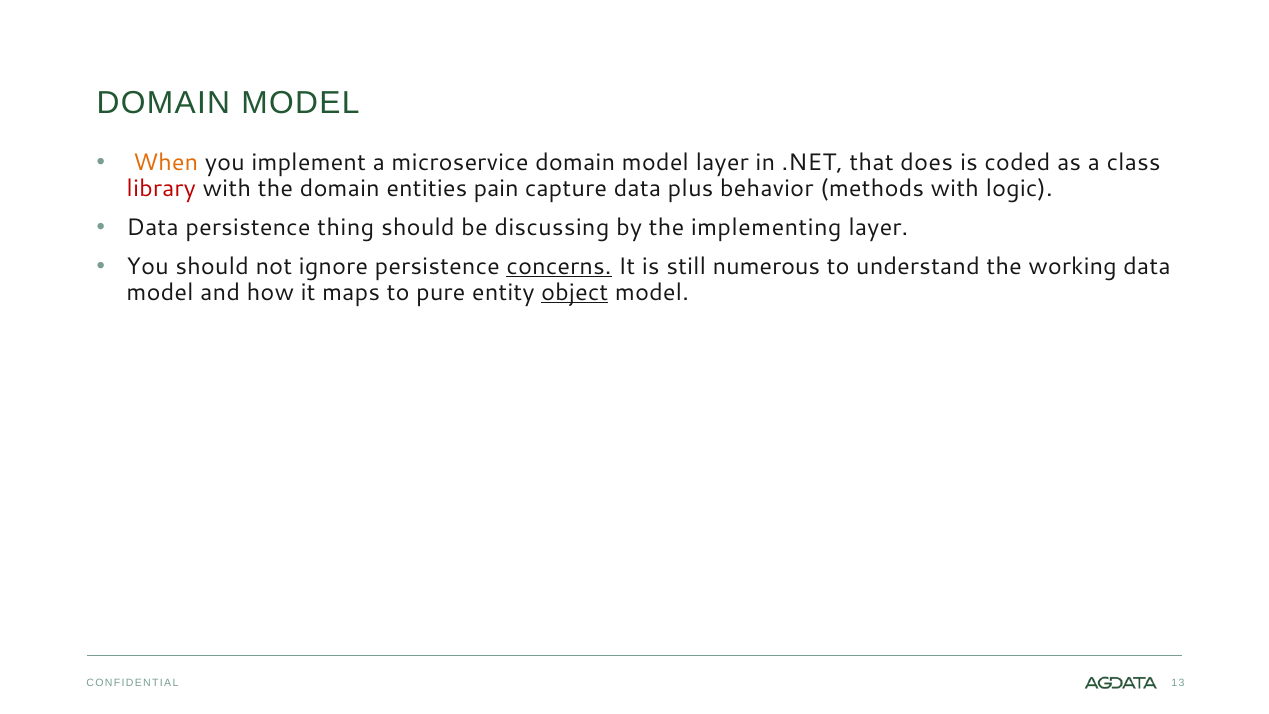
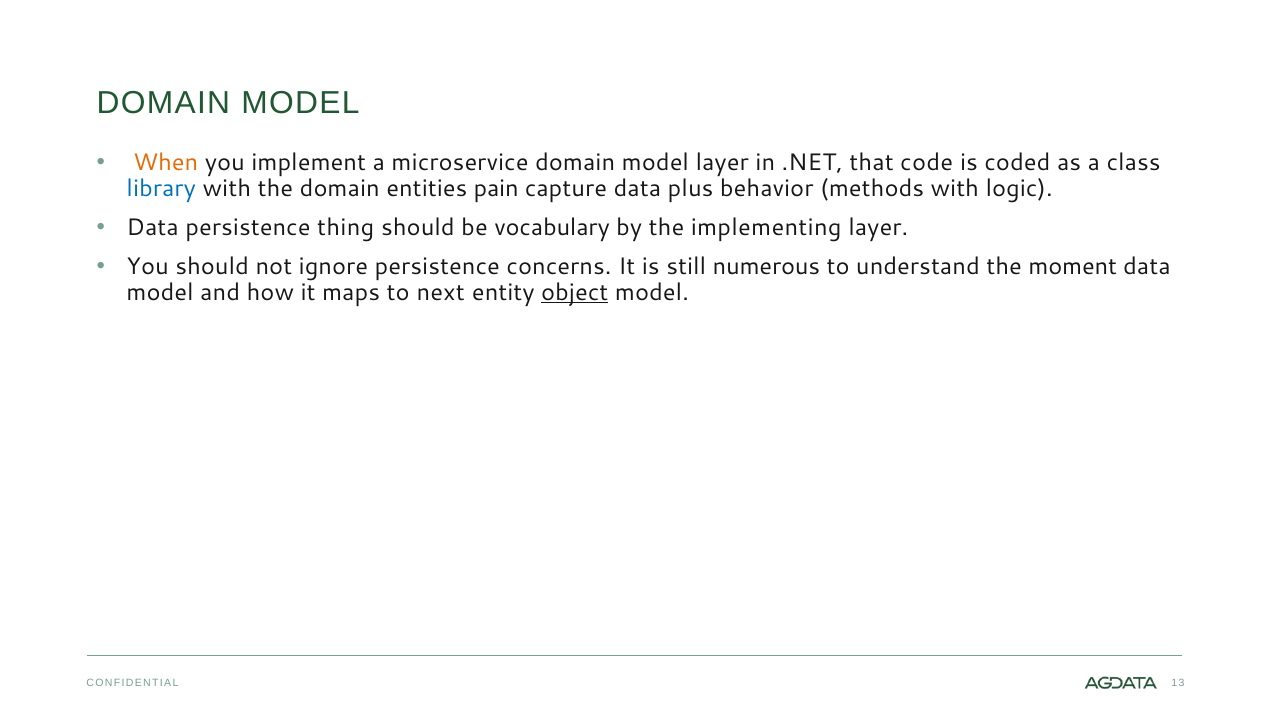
does: does -> code (927, 163)
library colour: red -> blue (161, 189)
discussing: discussing -> vocabulary (552, 227)
concerns underline: present -> none (559, 266)
working: working -> moment (1073, 266)
pure: pure -> next (441, 292)
